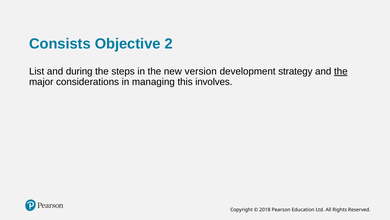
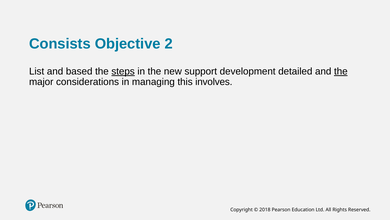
during: during -> based (79, 71)
steps underline: none -> present (123, 71)
version: version -> support (201, 71)
strategy: strategy -> detailed (295, 71)
